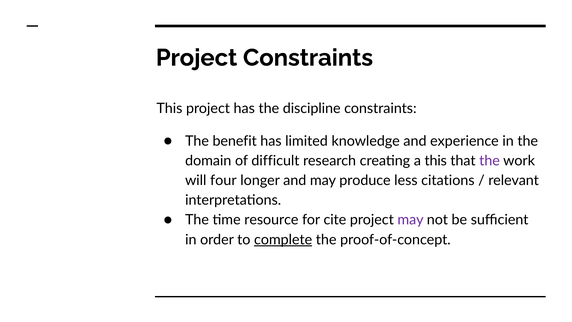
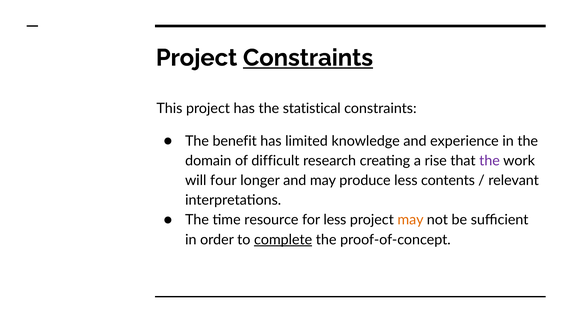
Constraints underline: none -> present (308, 58)
discipline: discipline -> statistical (312, 108)
a this: this -> rise (436, 161)
citations: citations -> contents (448, 180)
for cite: cite -> less (335, 220)
may colour: purple -> orange (410, 220)
